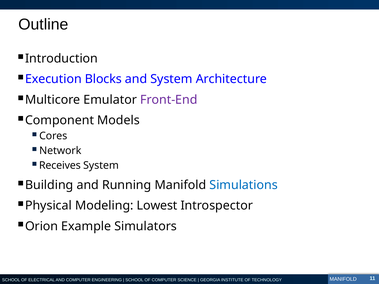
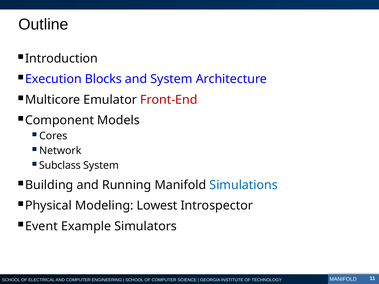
Front-End colour: purple -> red (169, 100)
Receives: Receives -> Subclass (60, 166)
Orion: Orion -> Event (41, 226)
